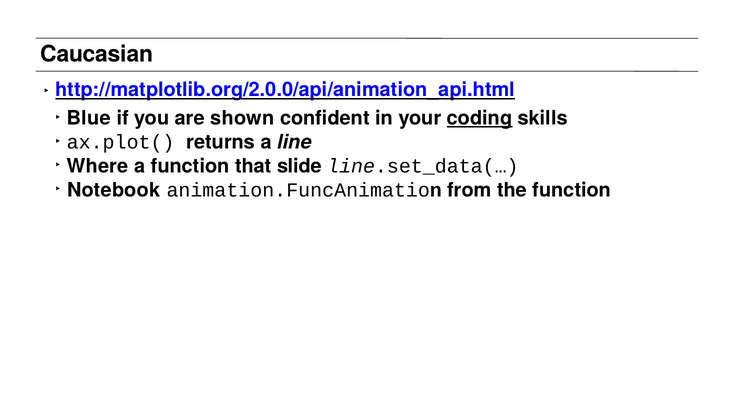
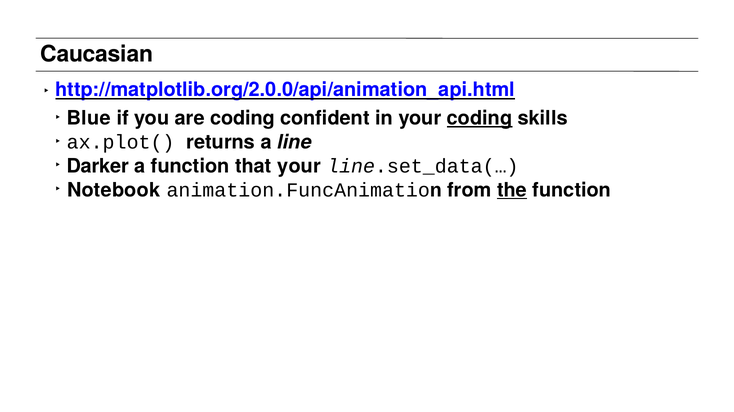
are shown: shown -> coding (243, 118)
Where: Where -> Darker (98, 166)
that slide: slide -> your (299, 166)
the underline: none -> present (512, 190)
